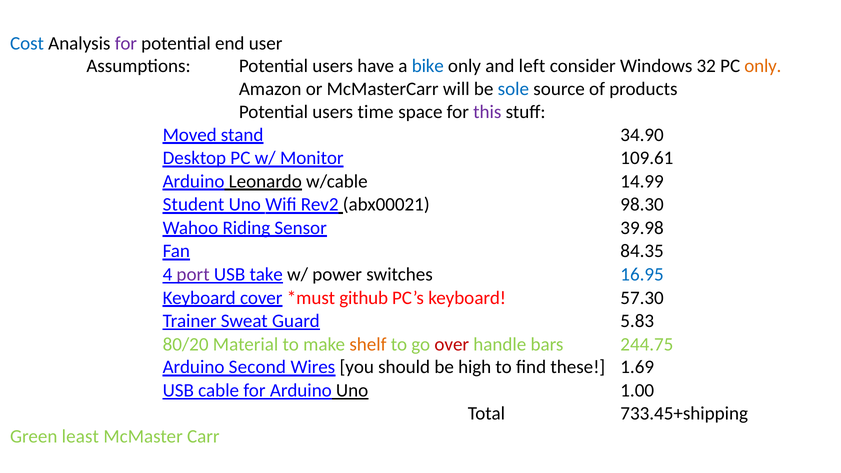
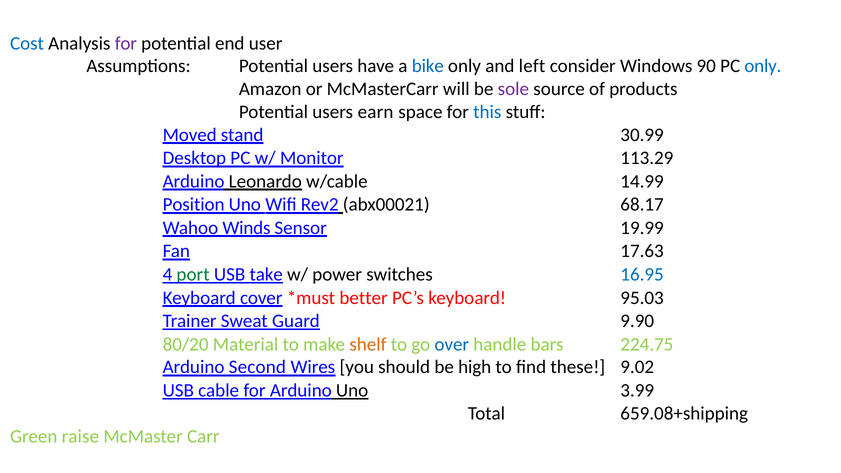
32: 32 -> 90 (706, 66)
only colour: orange -> blue (763, 66)
sole colour: blue -> purple (513, 89)
time: time -> earn (376, 112)
this colour: purple -> blue (487, 112)
34.90: 34.90 -> 30.99 (642, 135)
109.61: 109.61 -> 113.29 (647, 158)
Student: Student -> Position (194, 205)
98.30: 98.30 -> 68.17 (642, 205)
Riding: Riding -> Winds (246, 228)
39.98: 39.98 -> 19.99 (642, 228)
84.35: 84.35 -> 17.63 (642, 251)
port colour: purple -> green (193, 274)
github: github -> better (364, 298)
57.30: 57.30 -> 95.03 (642, 298)
5.83: 5.83 -> 9.90 (637, 321)
over colour: red -> blue (452, 344)
244.75: 244.75 -> 224.75 (647, 344)
1.69: 1.69 -> 9.02 (637, 367)
1.00: 1.00 -> 3.99 (637, 390)
733.45+shipping: 733.45+shipping -> 659.08+shipping (684, 414)
least: least -> raise (80, 437)
